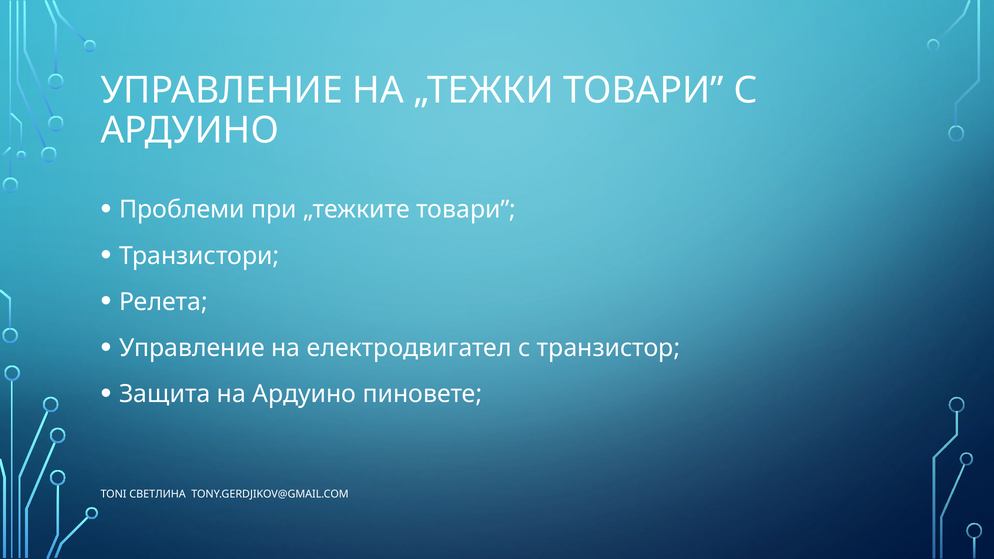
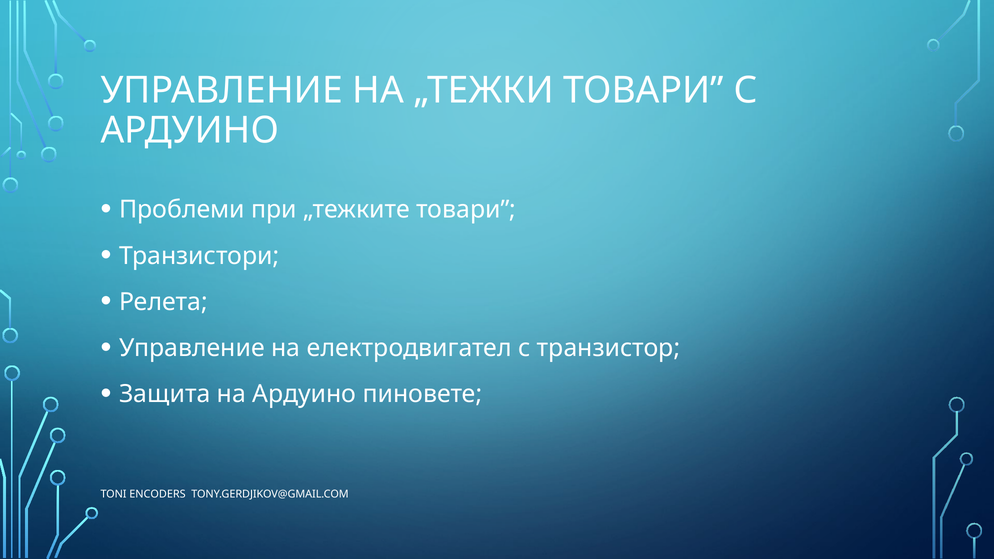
СВЕТЛИНА: СВЕТЛИНА -> ENCODERS (157, 494)
